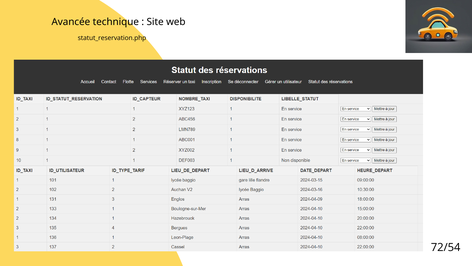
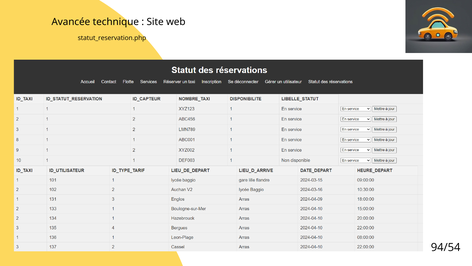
72/54: 72/54 -> 94/54 (446, 247)
